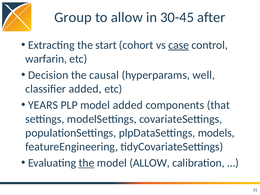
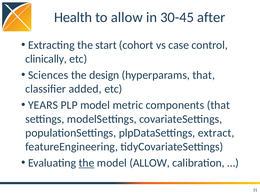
Group: Group -> Health (73, 17)
case underline: present -> none (179, 45)
warfarin: warfarin -> clinically (46, 59)
Decision: Decision -> Sciences (48, 75)
causal: causal -> design (104, 75)
hyperparams well: well -> that (204, 75)
model added: added -> metric (128, 105)
models: models -> extract (216, 133)
